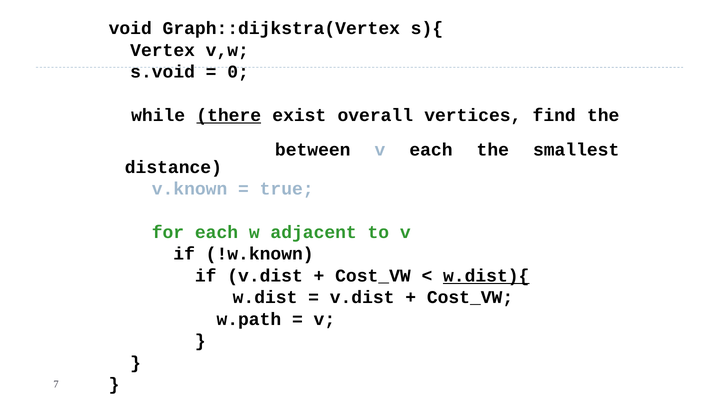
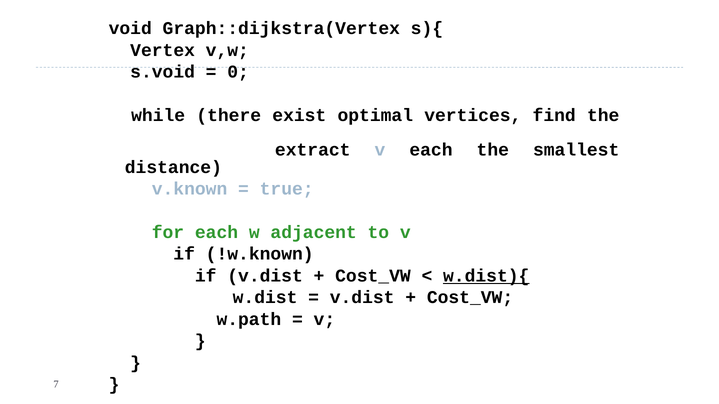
there underline: present -> none (229, 116)
overall: overall -> optimal (375, 116)
between: between -> extract (313, 150)
